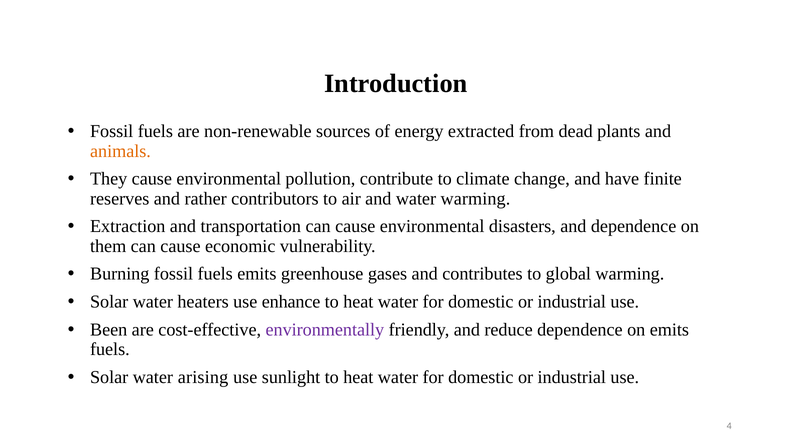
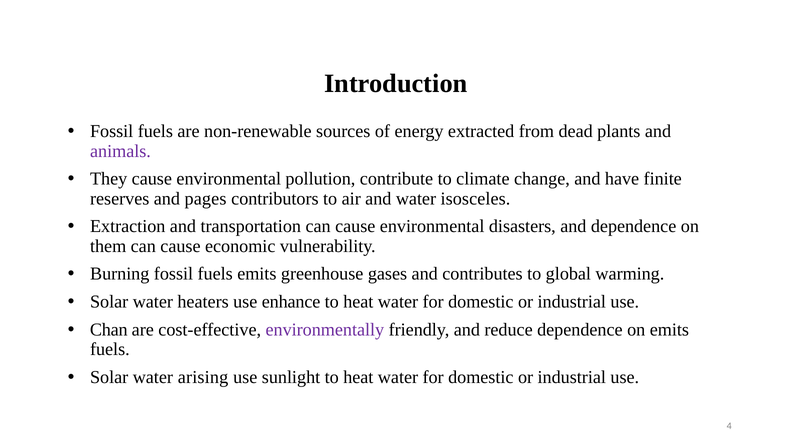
animals colour: orange -> purple (120, 151)
rather: rather -> pages (206, 198)
water warming: warming -> isosceles (475, 198)
Been: Been -> Chan (109, 329)
